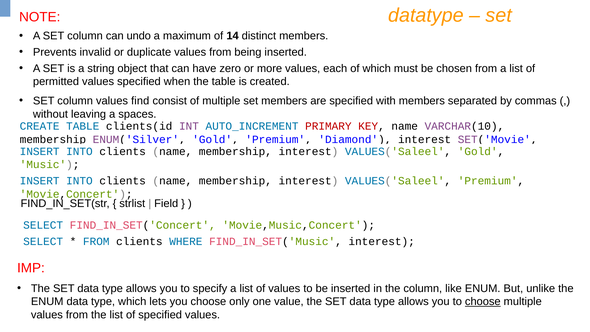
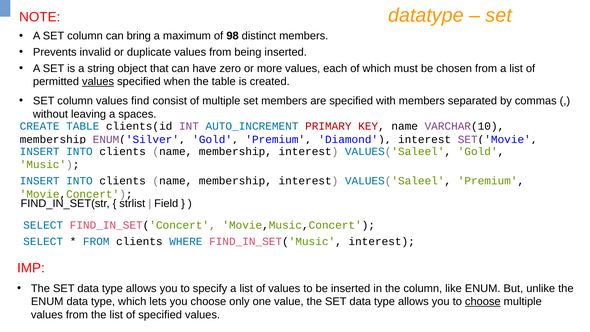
undo: undo -> bring (139, 36)
14: 14 -> 98 (233, 36)
values underline: none -> present (98, 82)
